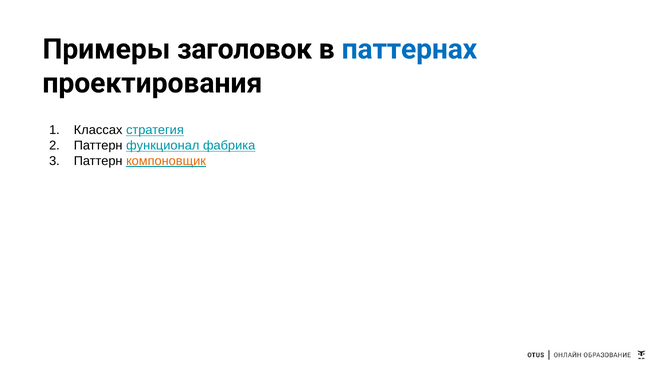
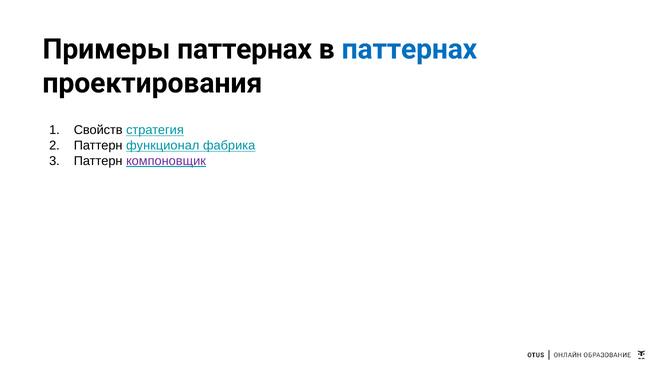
Примеры заголовок: заголовок -> паттернах (245, 49)
Классах: Классах -> Свойств (98, 130)
компоновщик colour: orange -> purple (166, 161)
